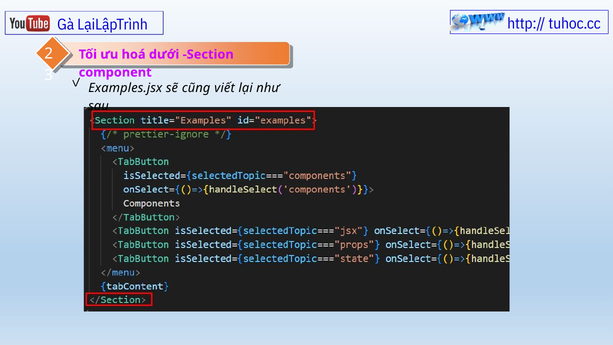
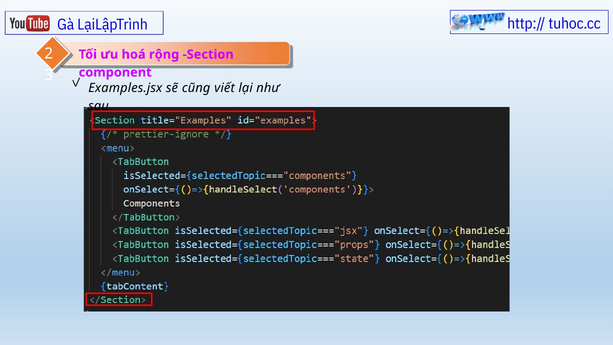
dưới: dưới -> rộng (164, 54)
